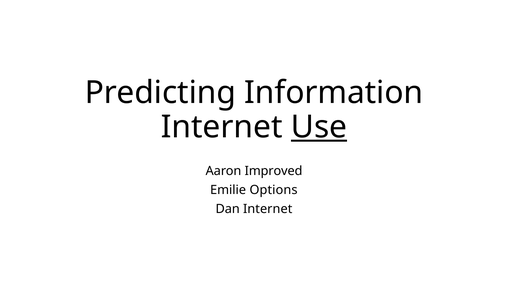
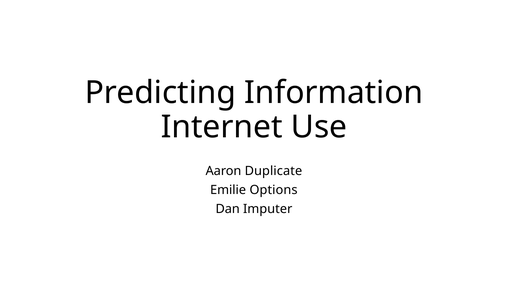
Use underline: present -> none (319, 127)
Improved: Improved -> Duplicate (273, 171)
Dan Internet: Internet -> Imputer (268, 209)
